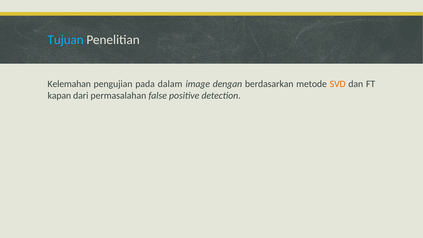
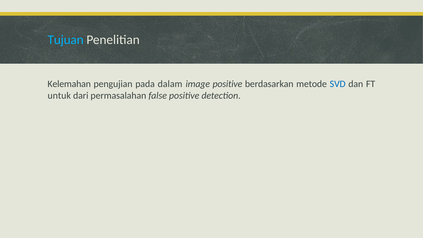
image dengan: dengan -> positive (227, 84)
SVD colour: orange -> blue (338, 84)
kapan: kapan -> untuk (59, 96)
